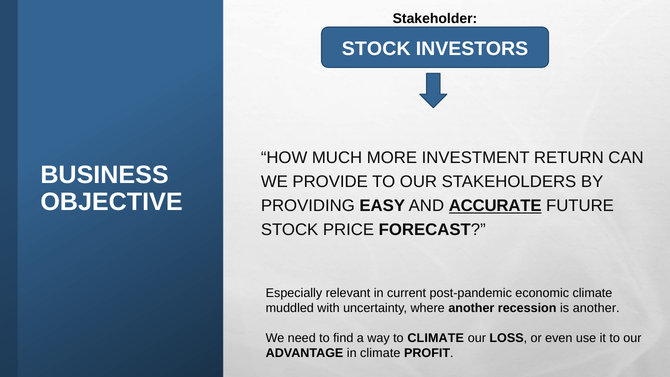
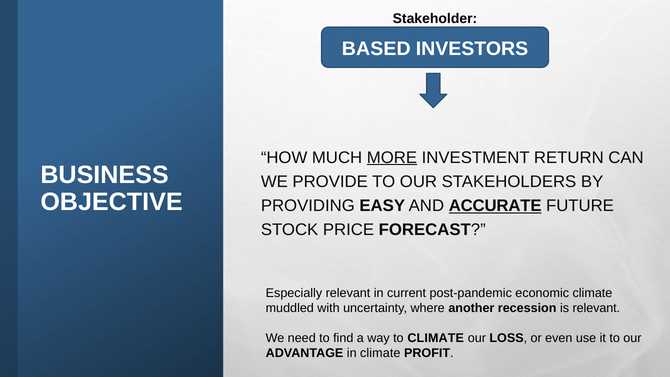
STOCK: STOCK -> BASED (376, 49)
MORE underline: none -> present (392, 157)
is another: another -> relevant (596, 308)
